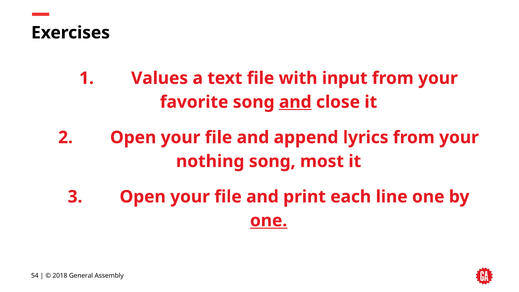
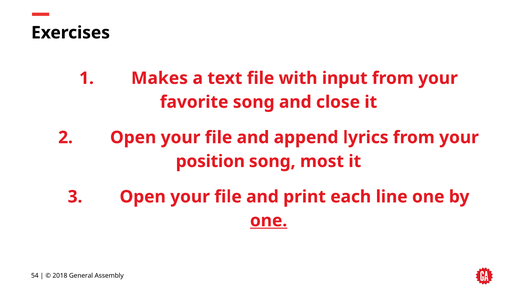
Values: Values -> Makes (159, 78)
and underline: present -> none (295, 102)
nothing: nothing -> position (210, 161)
